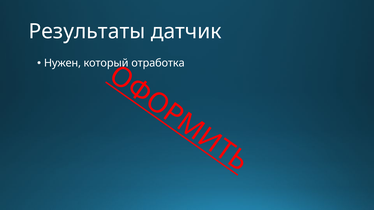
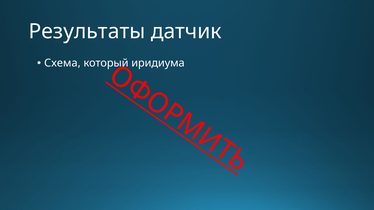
Нужен: Нужен -> Схема (62, 63)
отработка: отработка -> иридиума (158, 63)
